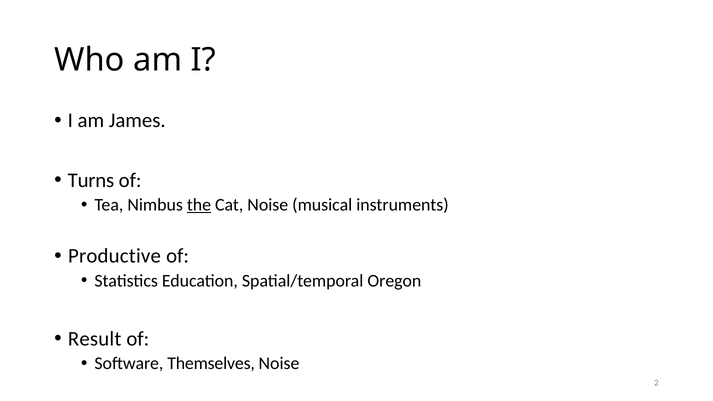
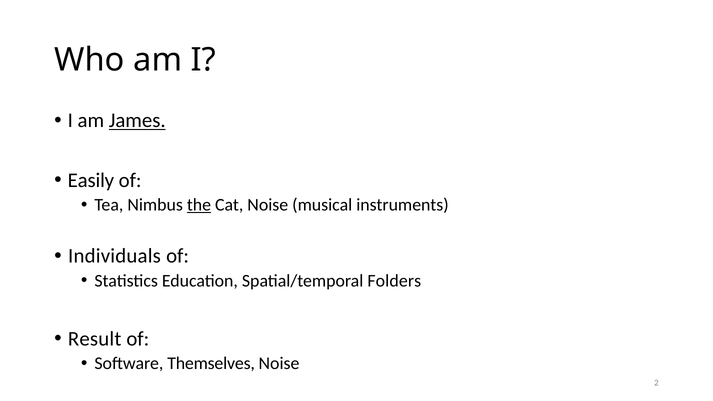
James underline: none -> present (137, 121)
Turns: Turns -> Easily (91, 180)
Productive: Productive -> Individuals (114, 256)
Oregon: Oregon -> Folders (394, 281)
